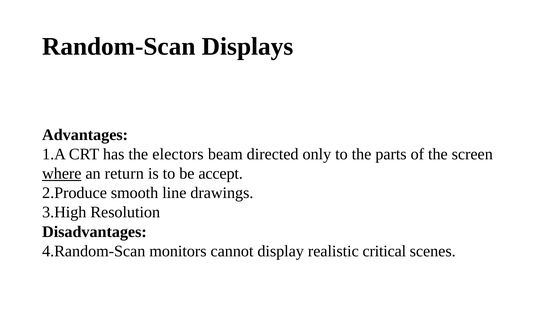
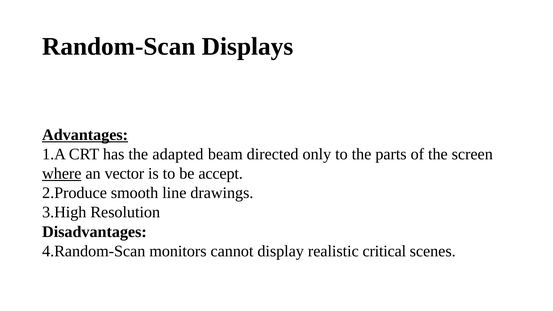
Advantages underline: none -> present (85, 135)
electors: electors -> adapted (178, 154)
return: return -> vector (124, 174)
